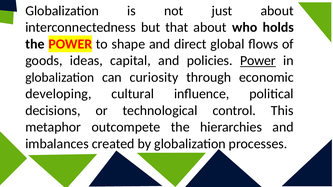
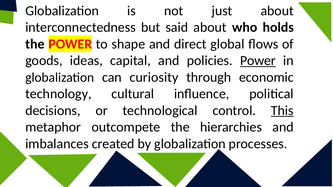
that: that -> said (177, 27)
developing: developing -> technology (58, 94)
This underline: none -> present (282, 111)
